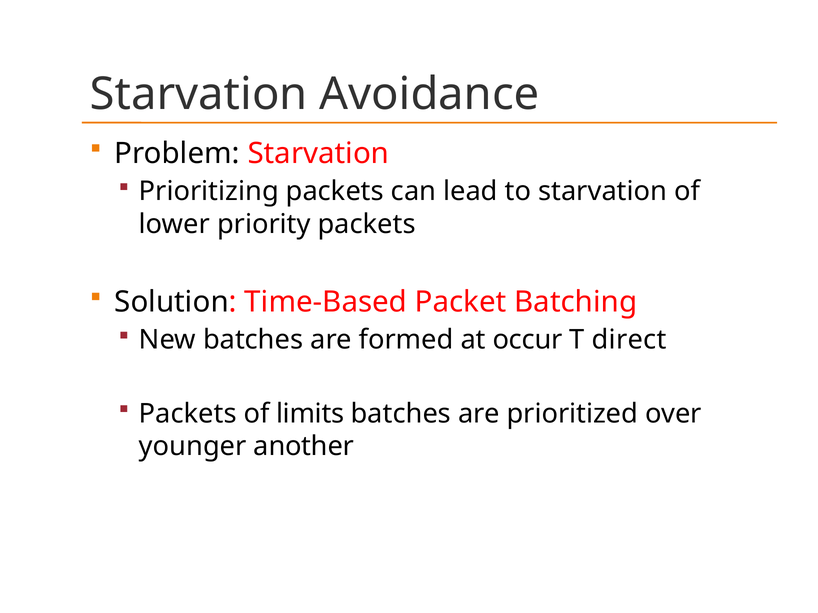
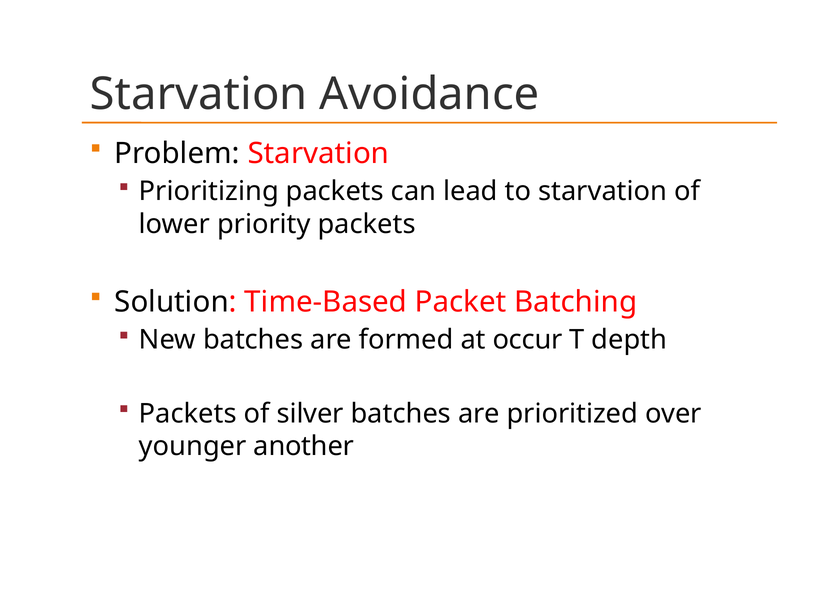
direct: direct -> depth (629, 340)
limits: limits -> silver (310, 414)
